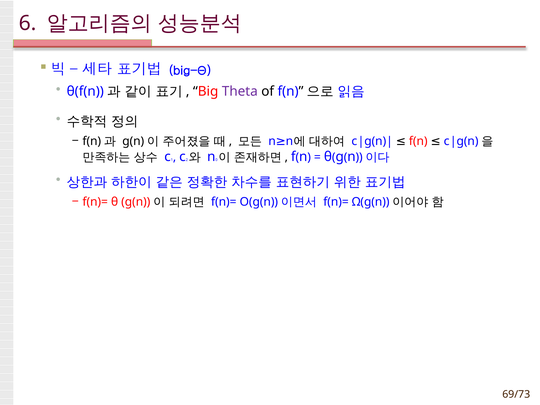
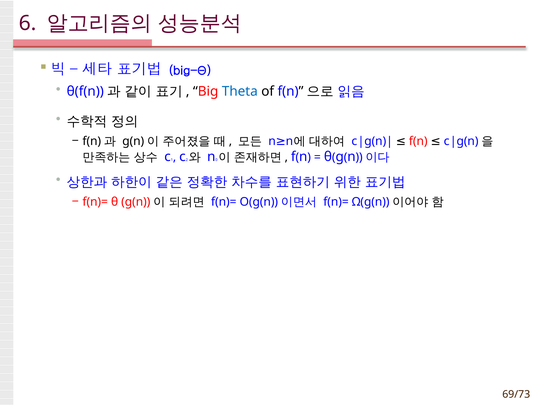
Theta colour: purple -> blue (240, 92)
